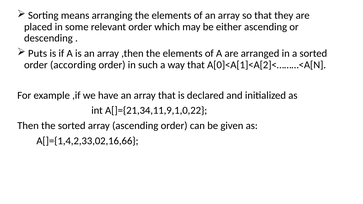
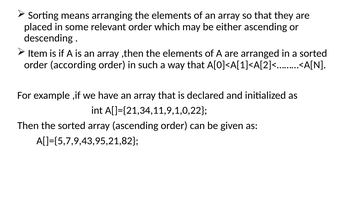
Puts: Puts -> Item (38, 53)
A[]={1,4,2,33,02,16,66: A[]={1,4,2,33,02,16,66 -> A[]={5,7,9,43,95,21,82 (87, 141)
